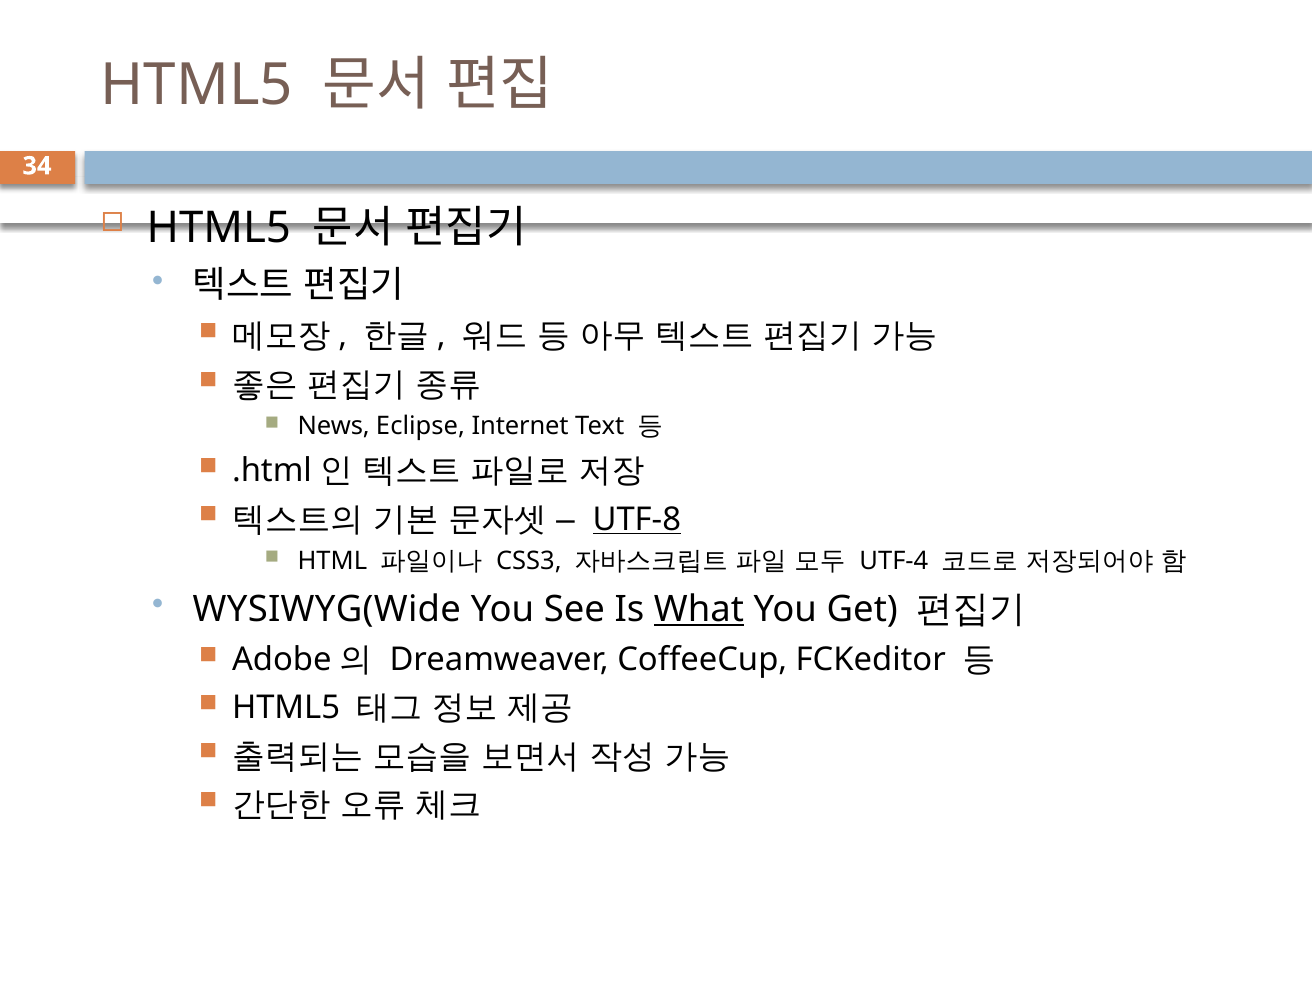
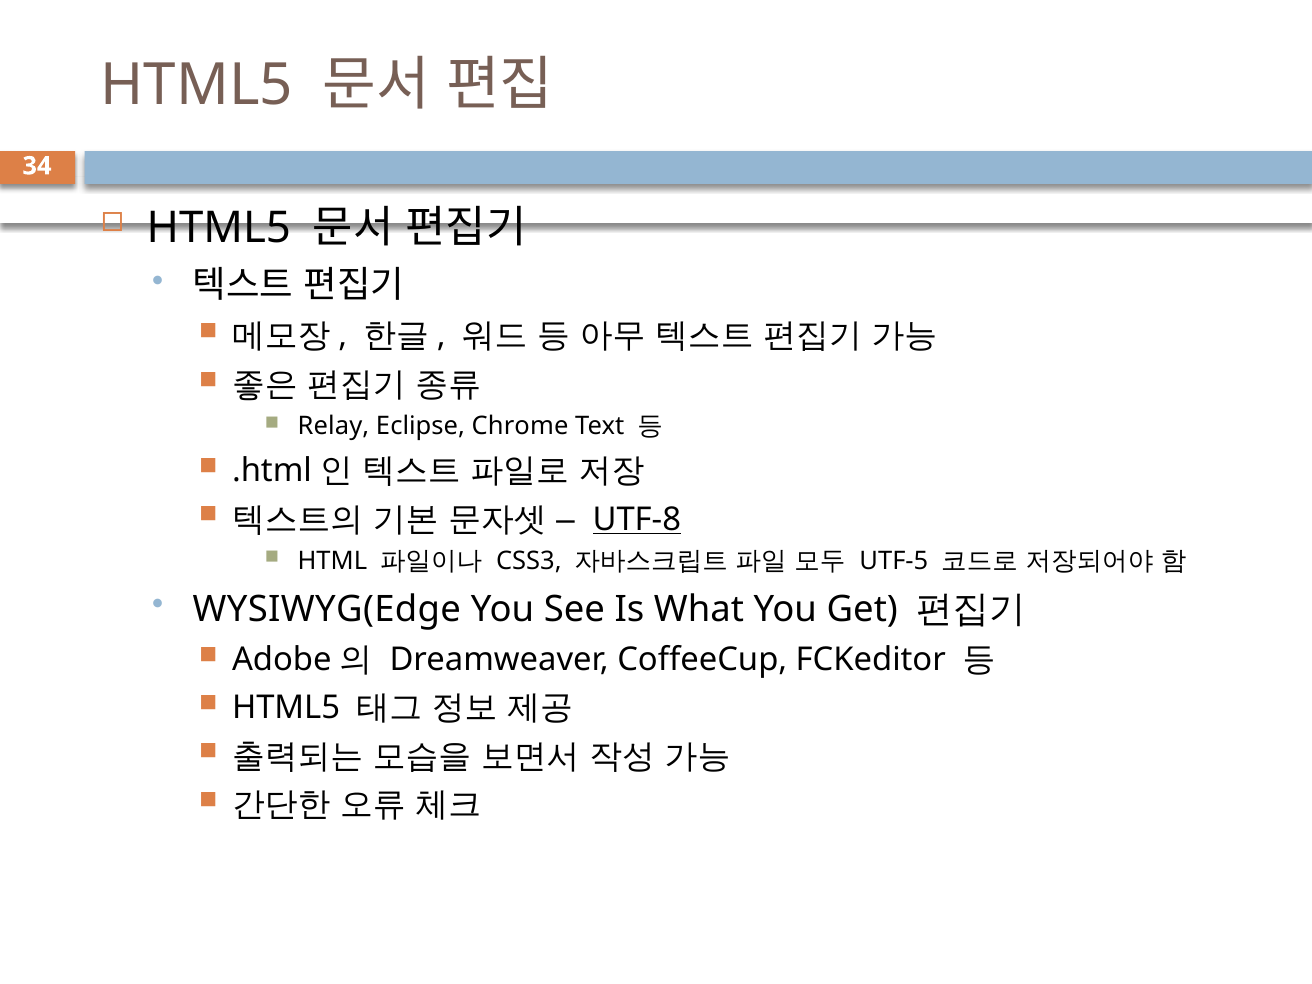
News: News -> Relay (333, 426)
Internet: Internet -> Chrome (520, 426)
UTF-4: UTF-4 -> UTF-5 (894, 561)
WYSIWYG(Wide: WYSIWYG(Wide -> WYSIWYG(Edge (327, 609)
What underline: present -> none (699, 609)
